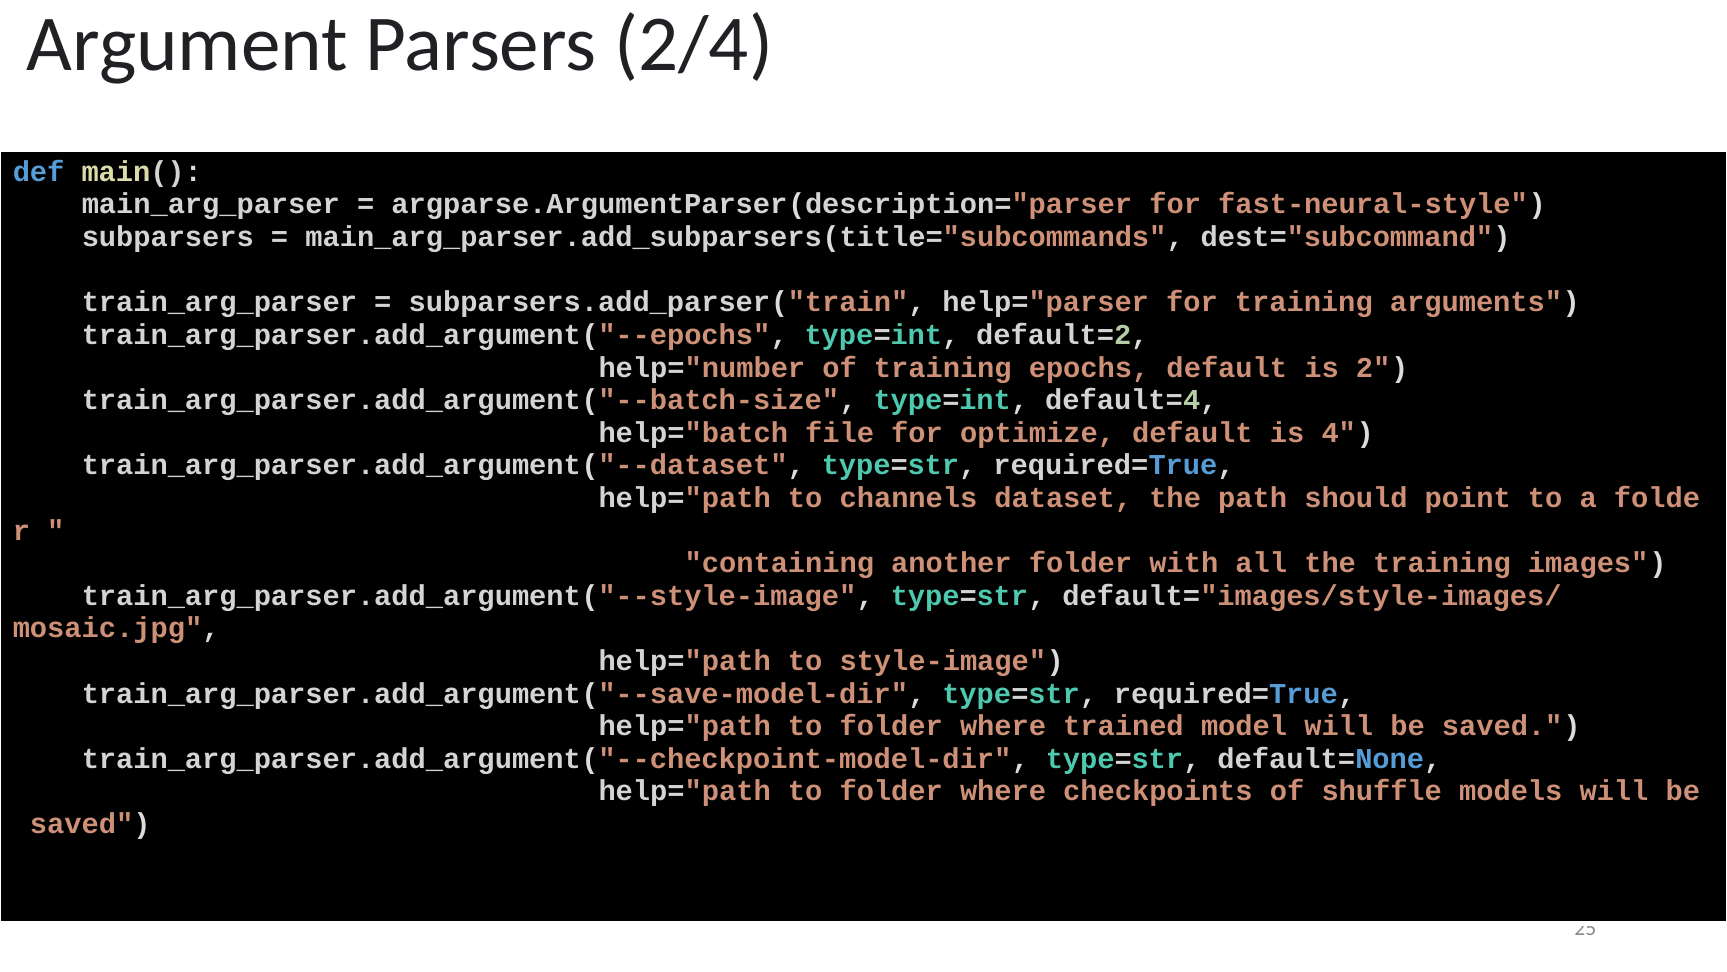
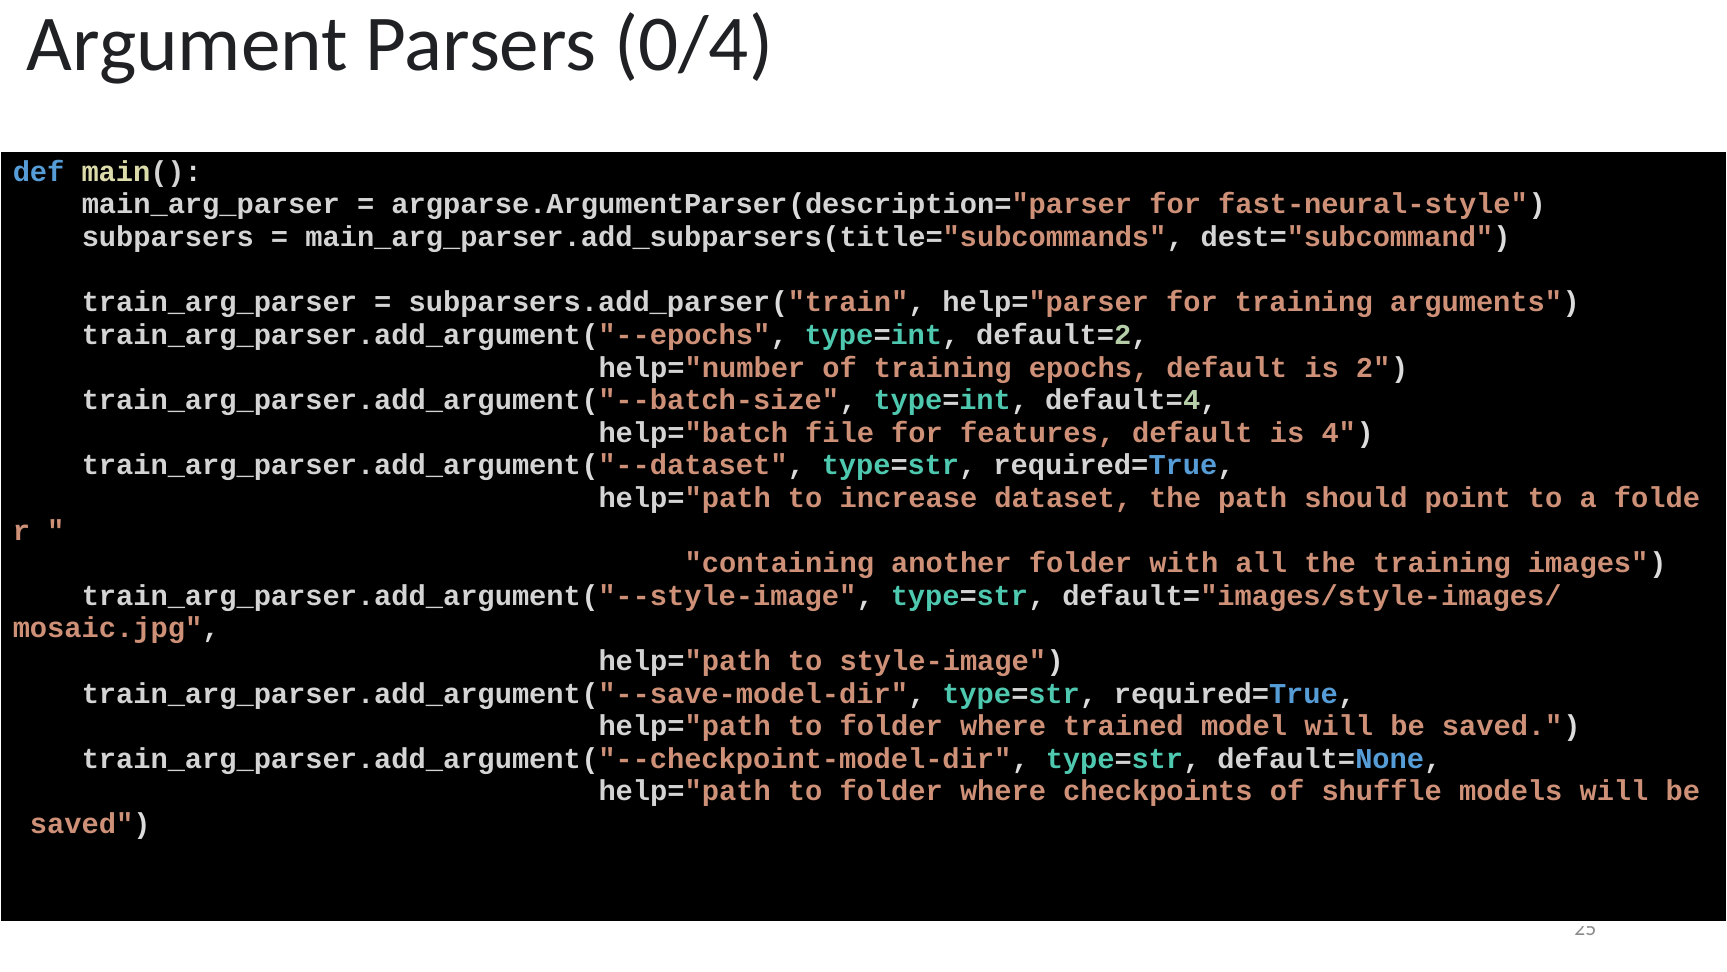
2/4: 2/4 -> 0/4 (694, 45)
optimize: optimize -> features (1038, 432)
channels: channels -> increase (908, 498)
